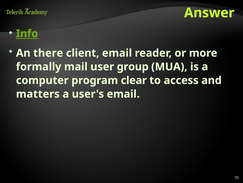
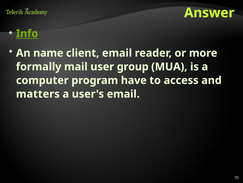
there: there -> name (48, 53)
clear: clear -> have (134, 80)
